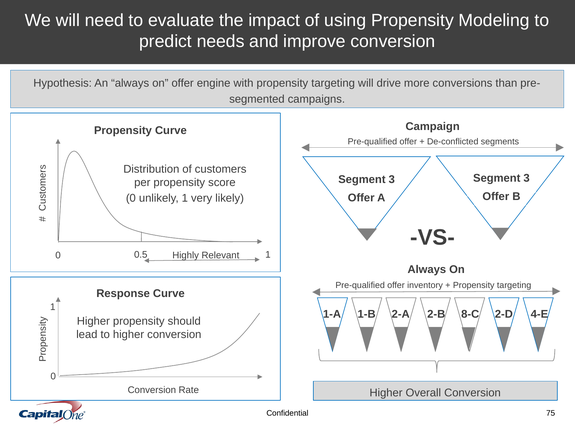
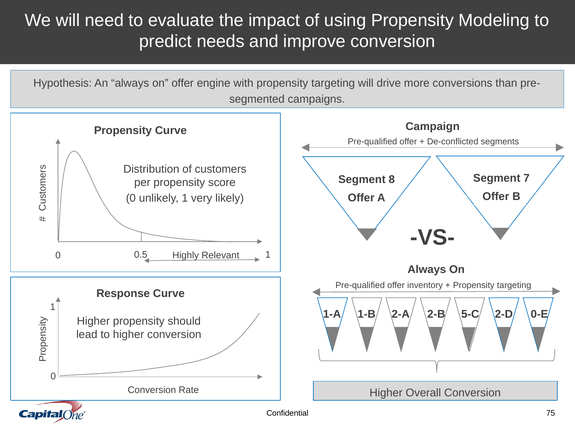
3: 3 -> 7 (527, 178)
3: 3 -> 8 (392, 180)
8-C: 8-C -> 5-C (470, 314)
4-E: 4-E -> 0-E (539, 314)
